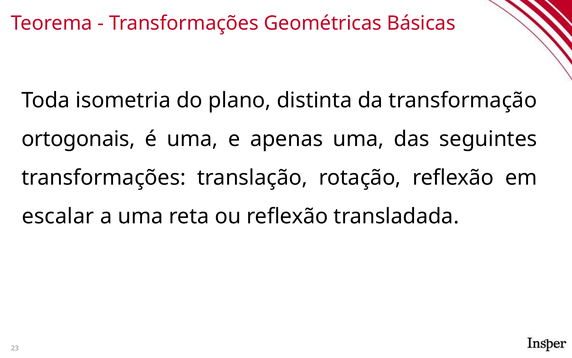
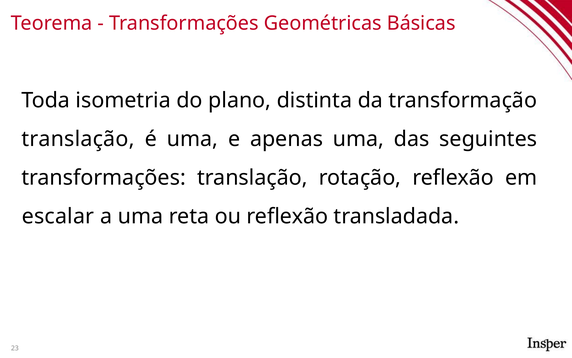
ortogonais: ortogonais -> translação (78, 139)
